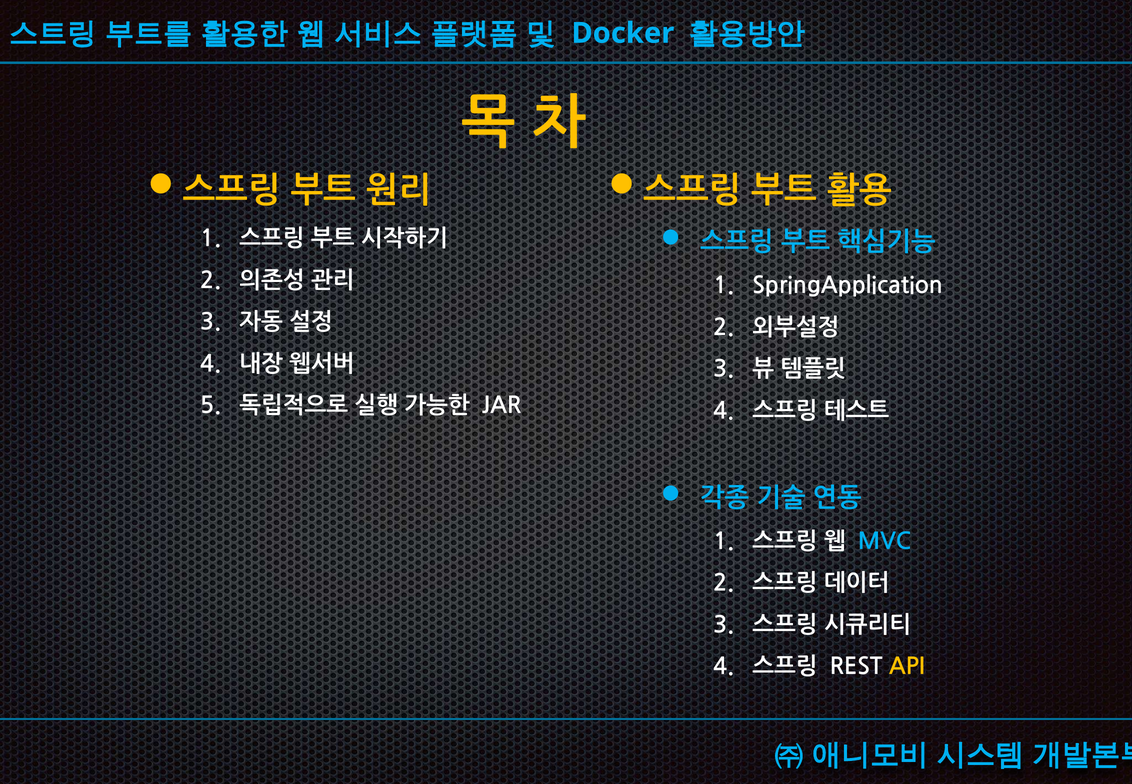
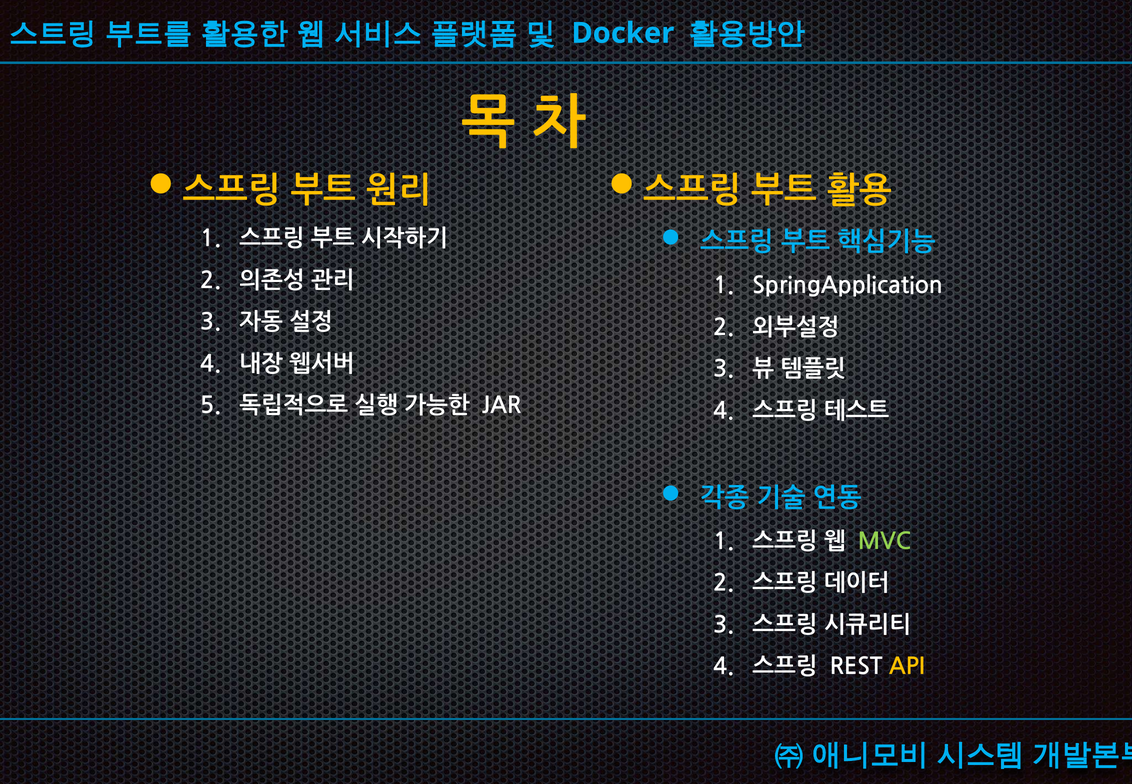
MVC colour: light blue -> light green (885, 541)
